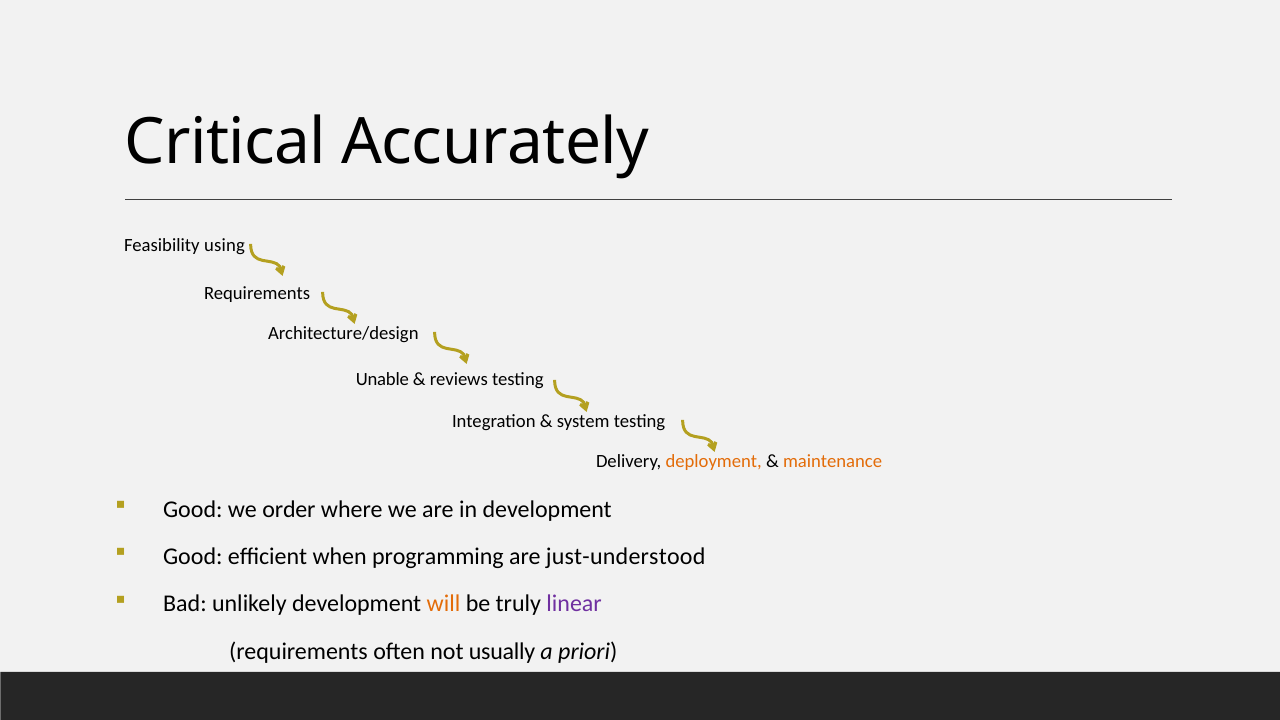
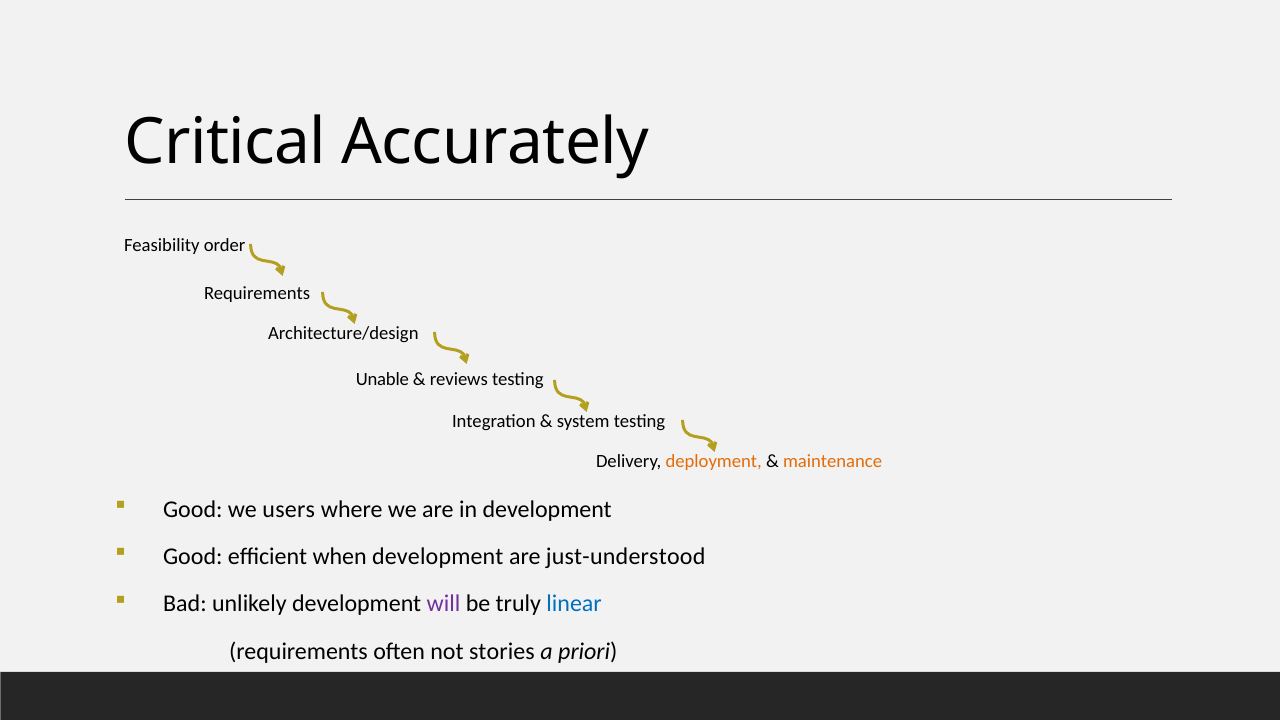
using: using -> order (225, 245)
order: order -> users (289, 509)
when programming: programming -> development (438, 557)
will colour: orange -> purple (443, 604)
linear colour: purple -> blue (574, 604)
usually: usually -> stories (502, 652)
